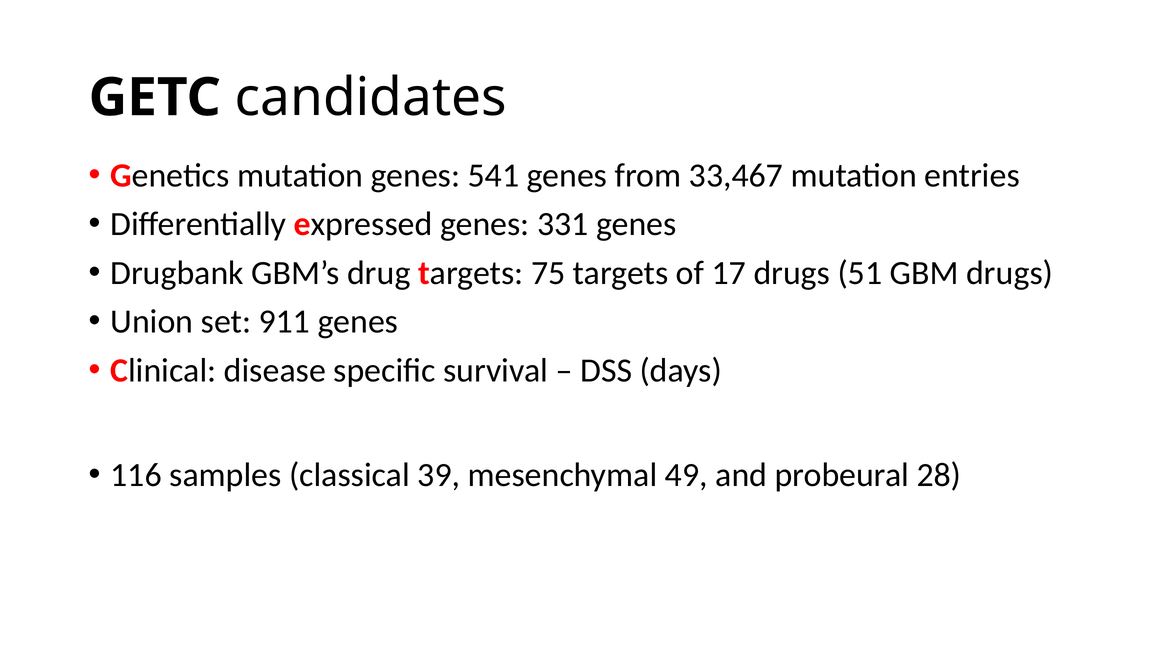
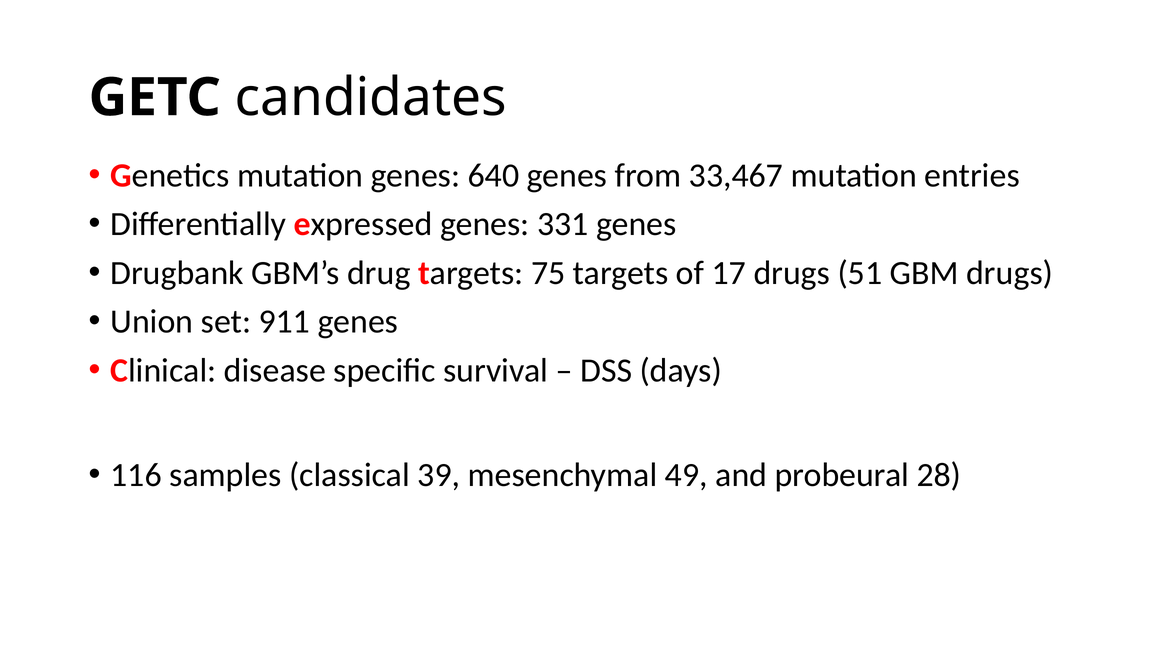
541: 541 -> 640 (494, 175)
